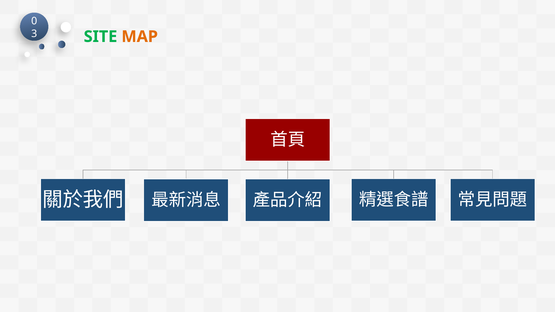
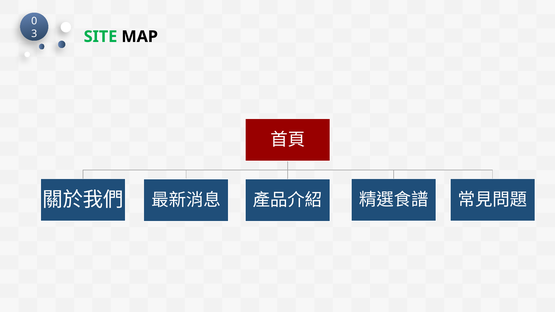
MAP colour: orange -> black (140, 37)
